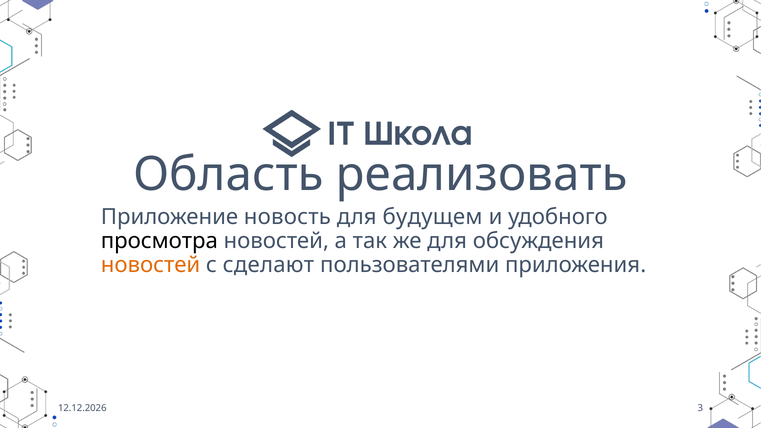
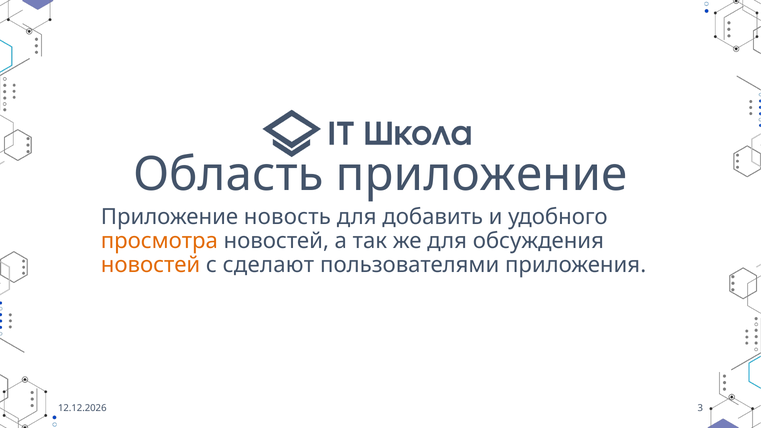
Область реализовать: реализовать -> приложение (482, 175)
будущем: будущем -> добавить (433, 217)
просмотра colour: black -> orange (159, 241)
